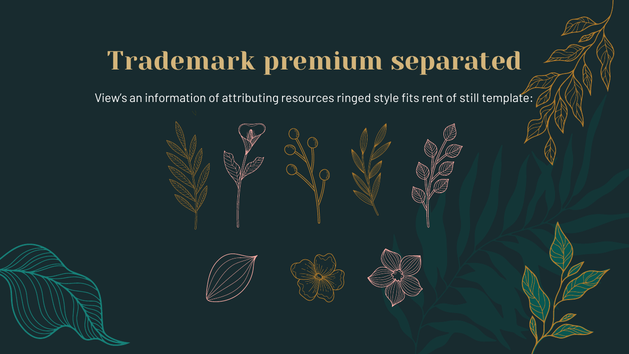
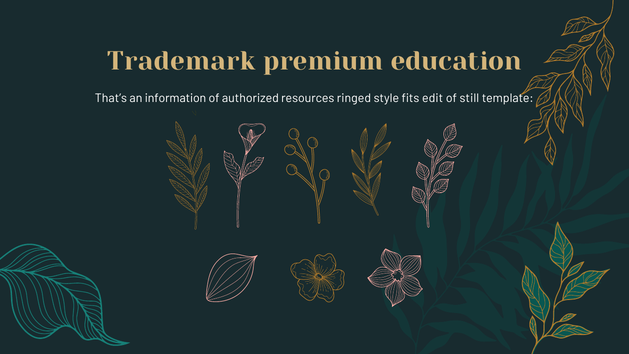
separated: separated -> education (456, 61)
View’s: View’s -> That’s (111, 98)
attributing: attributing -> authorized (250, 98)
rent: rent -> edit (433, 98)
